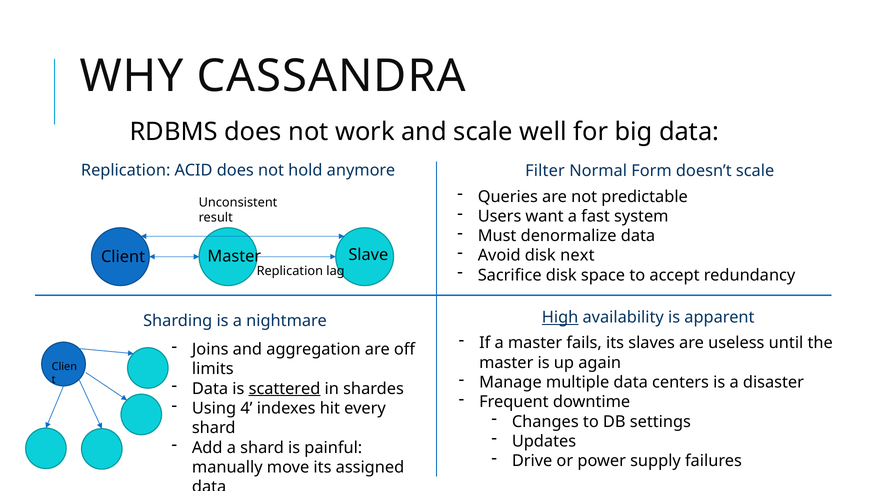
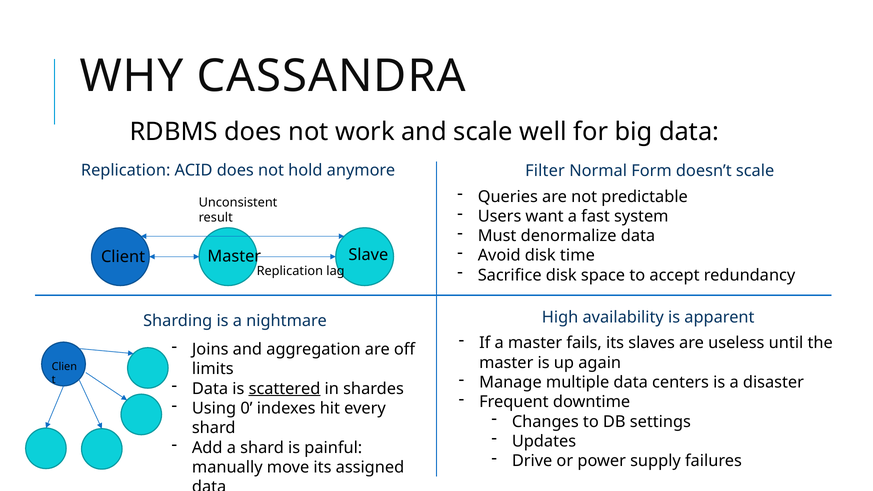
next: next -> time (577, 256)
High underline: present -> none (560, 318)
4: 4 -> 0 (246, 408)
